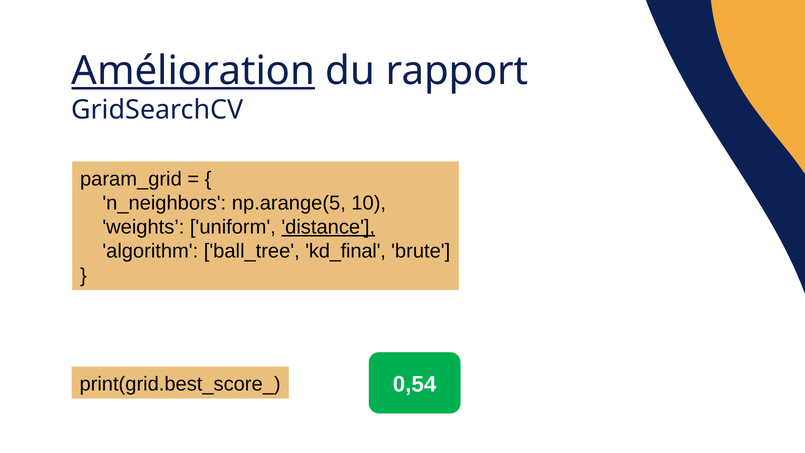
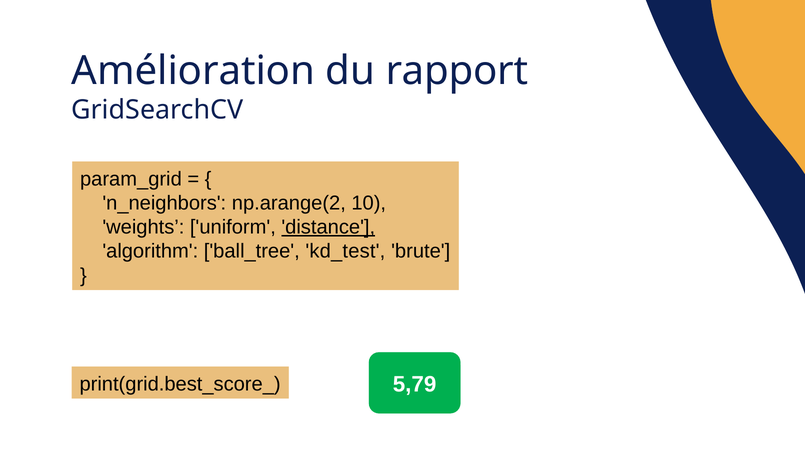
Amélioration underline: present -> none (193, 71)
np.arange(5: np.arange(5 -> np.arange(2 (289, 203)
kd_final: kd_final -> kd_test (345, 251)
0,54: 0,54 -> 5,79 (415, 384)
